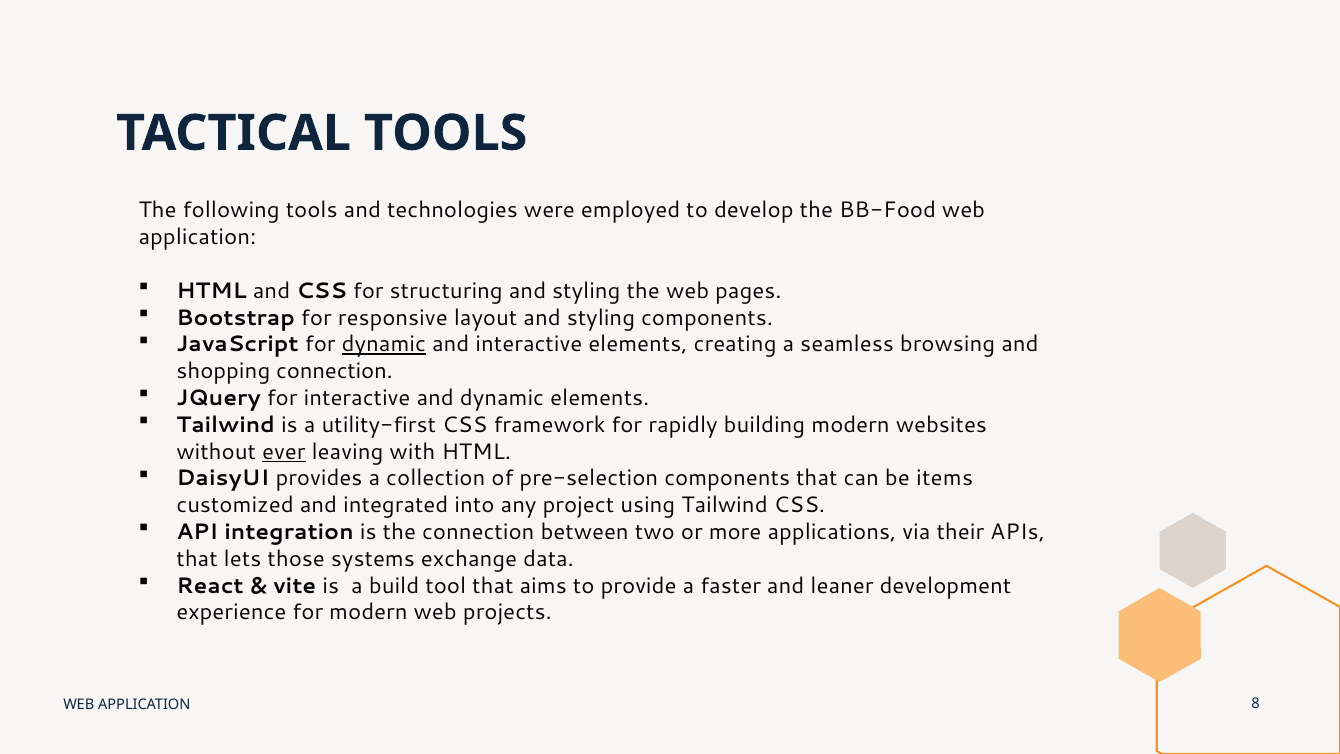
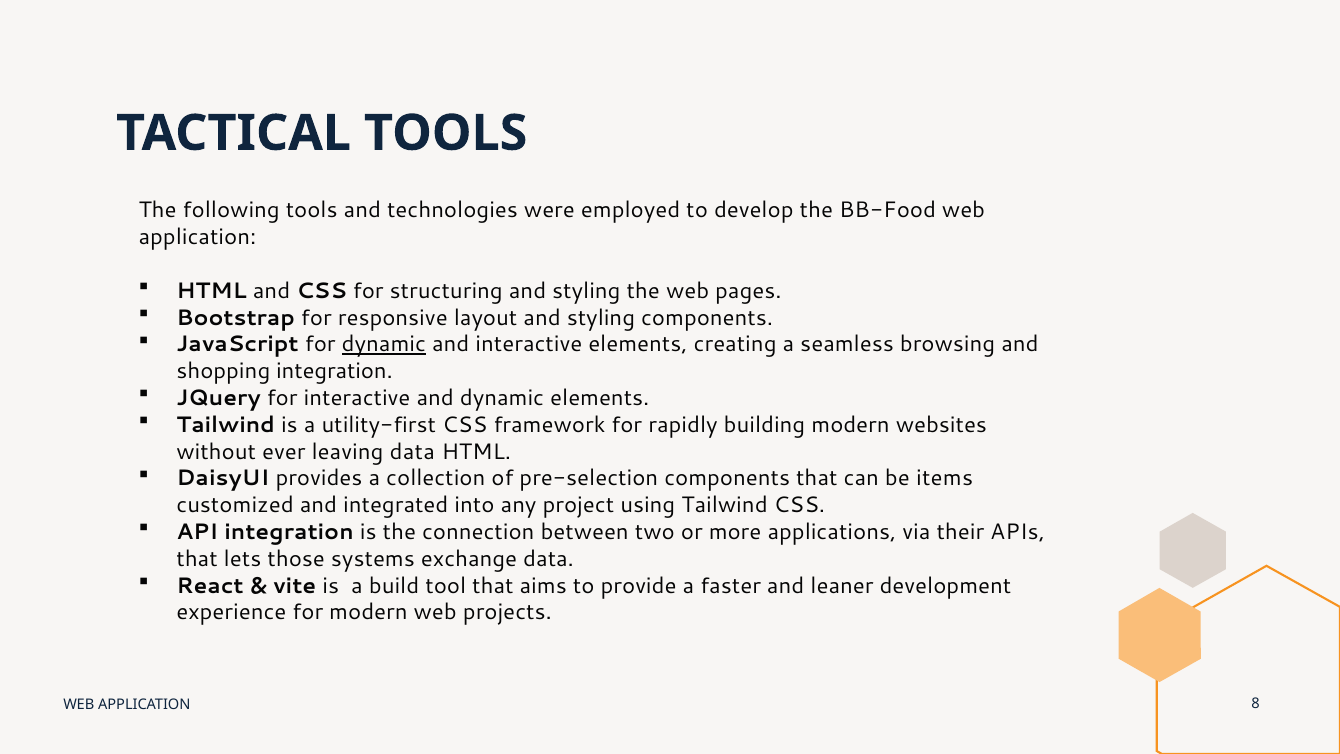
shopping connection: connection -> integration (335, 371)
ever underline: present -> none (284, 452)
leaving with: with -> data (412, 452)
